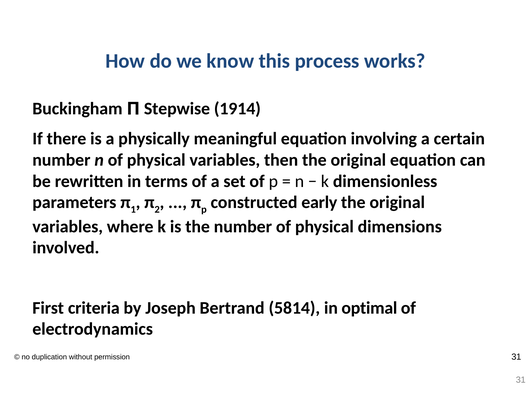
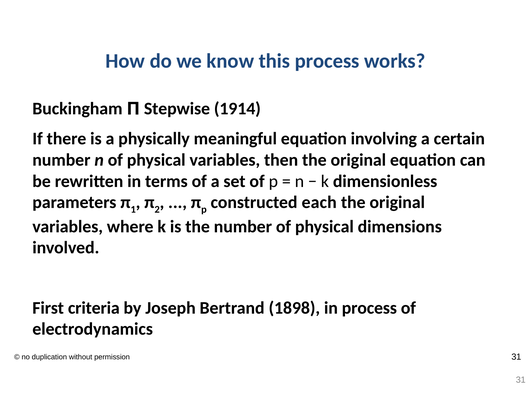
early: early -> each (319, 203)
5814: 5814 -> 1898 (294, 308)
in optimal: optimal -> process (369, 308)
